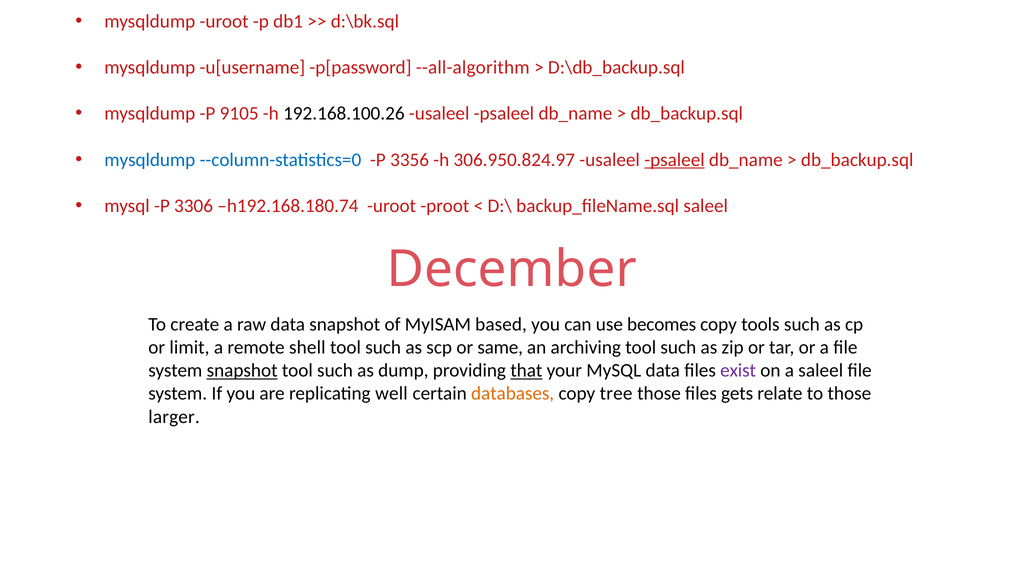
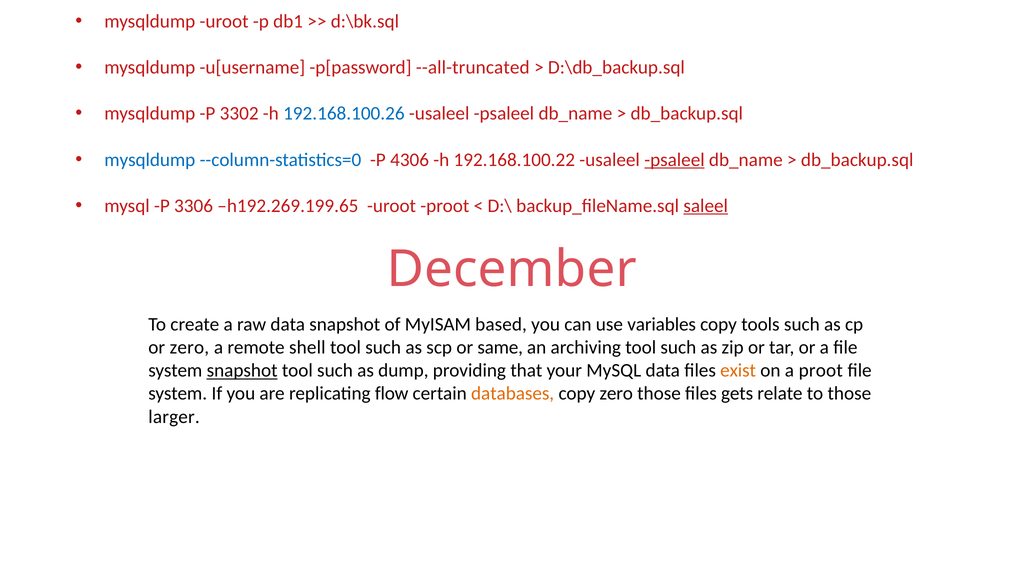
--all-algorithm: --all-algorithm -> --all-truncated (473, 68)
9105: 9105 -> 3302 (239, 114)
192.168.100.26 colour: black -> blue (344, 114)
3356: 3356 -> 4306 (410, 160)
306.950.824.97: 306.950.824.97 -> 192.168.100.22 (514, 160)
h192.168.180.74: h192.168.180.74 -> h192.269.199.65 (288, 206)
saleel underline: none -> present (706, 206)
becomes: becomes -> variables (662, 325)
or limit: limit -> zero (189, 348)
that underline: present -> none (526, 371)
exist colour: purple -> orange (738, 371)
a saleel: saleel -> proot (821, 371)
well: well -> flow (392, 394)
copy tree: tree -> zero (616, 394)
